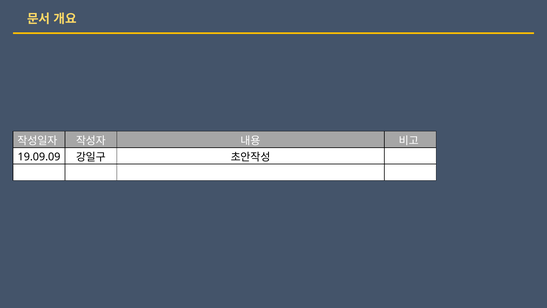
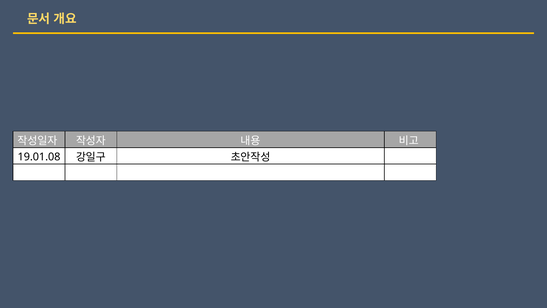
19.09.09: 19.09.09 -> 19.01.08 (39, 157)
